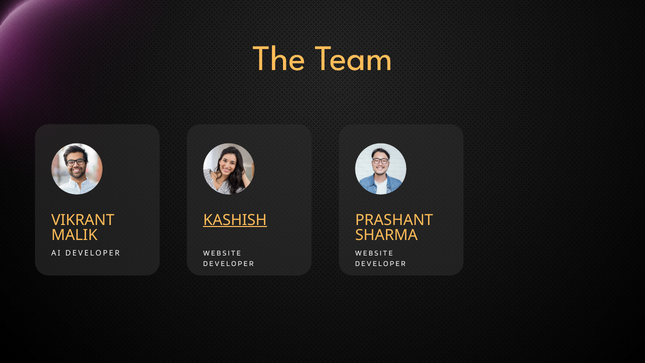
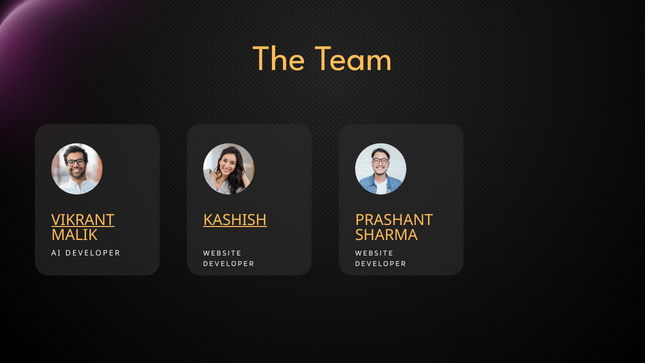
VIKRANT underline: none -> present (83, 220)
